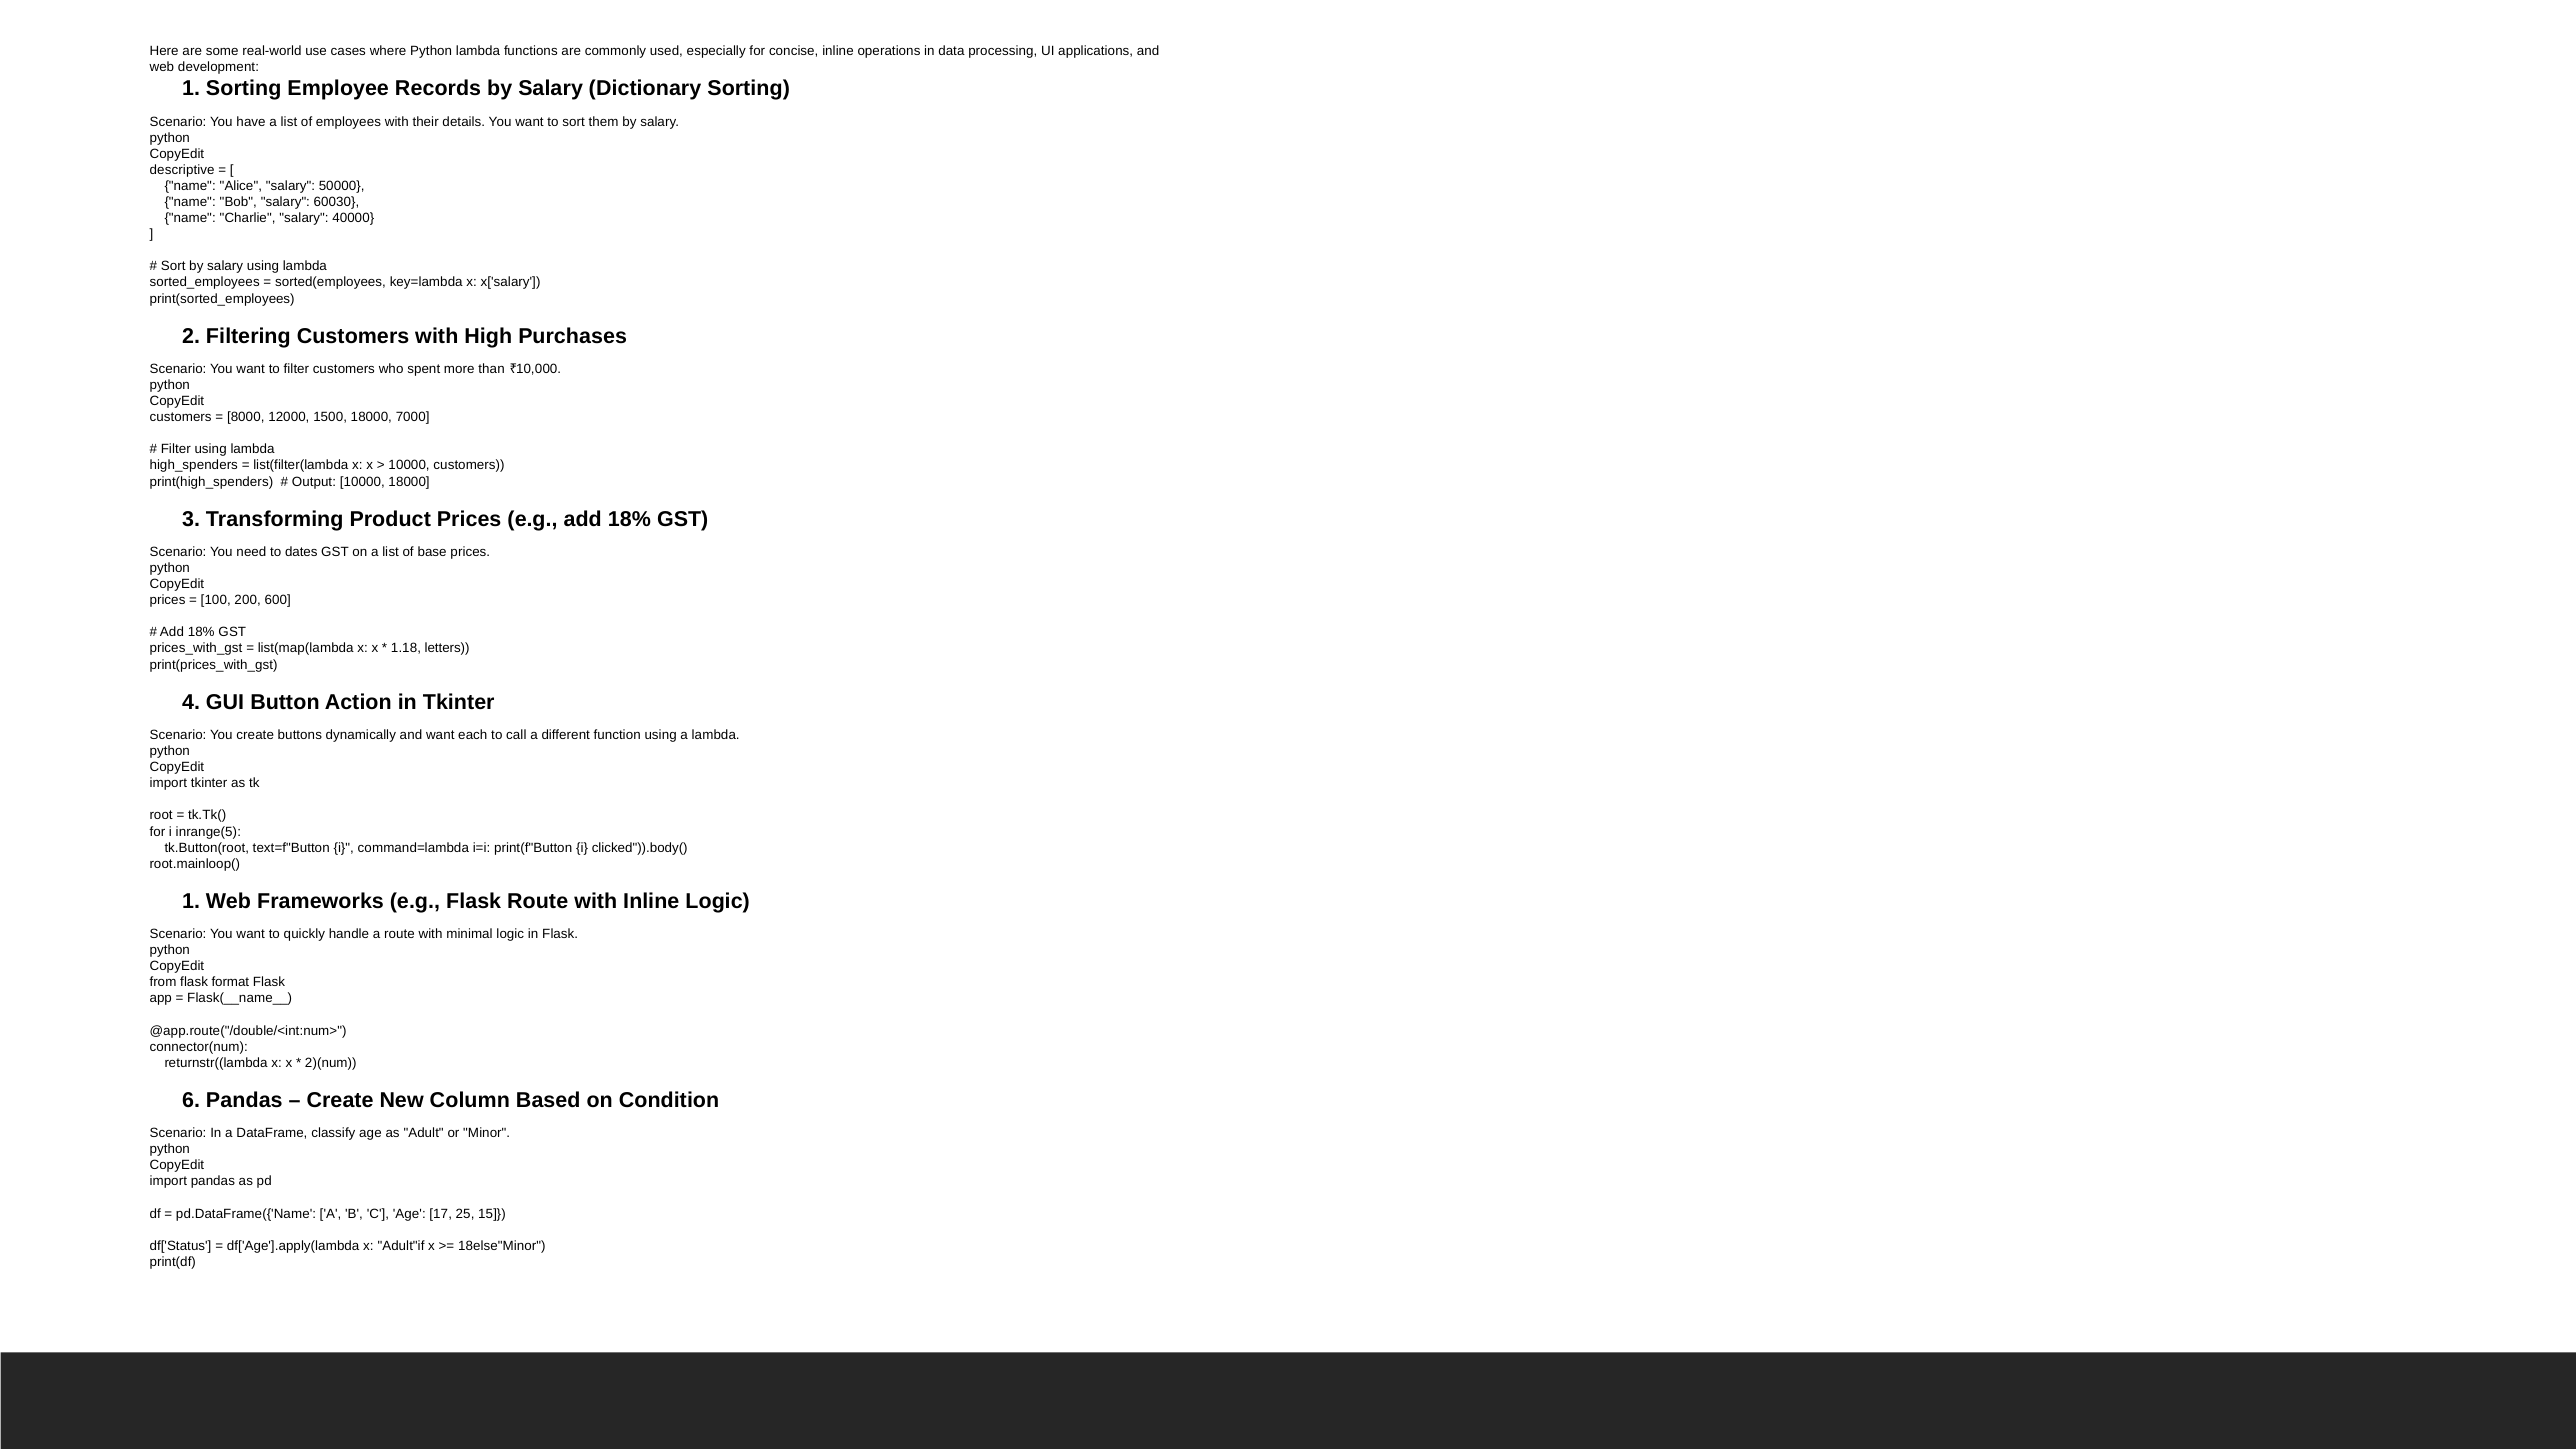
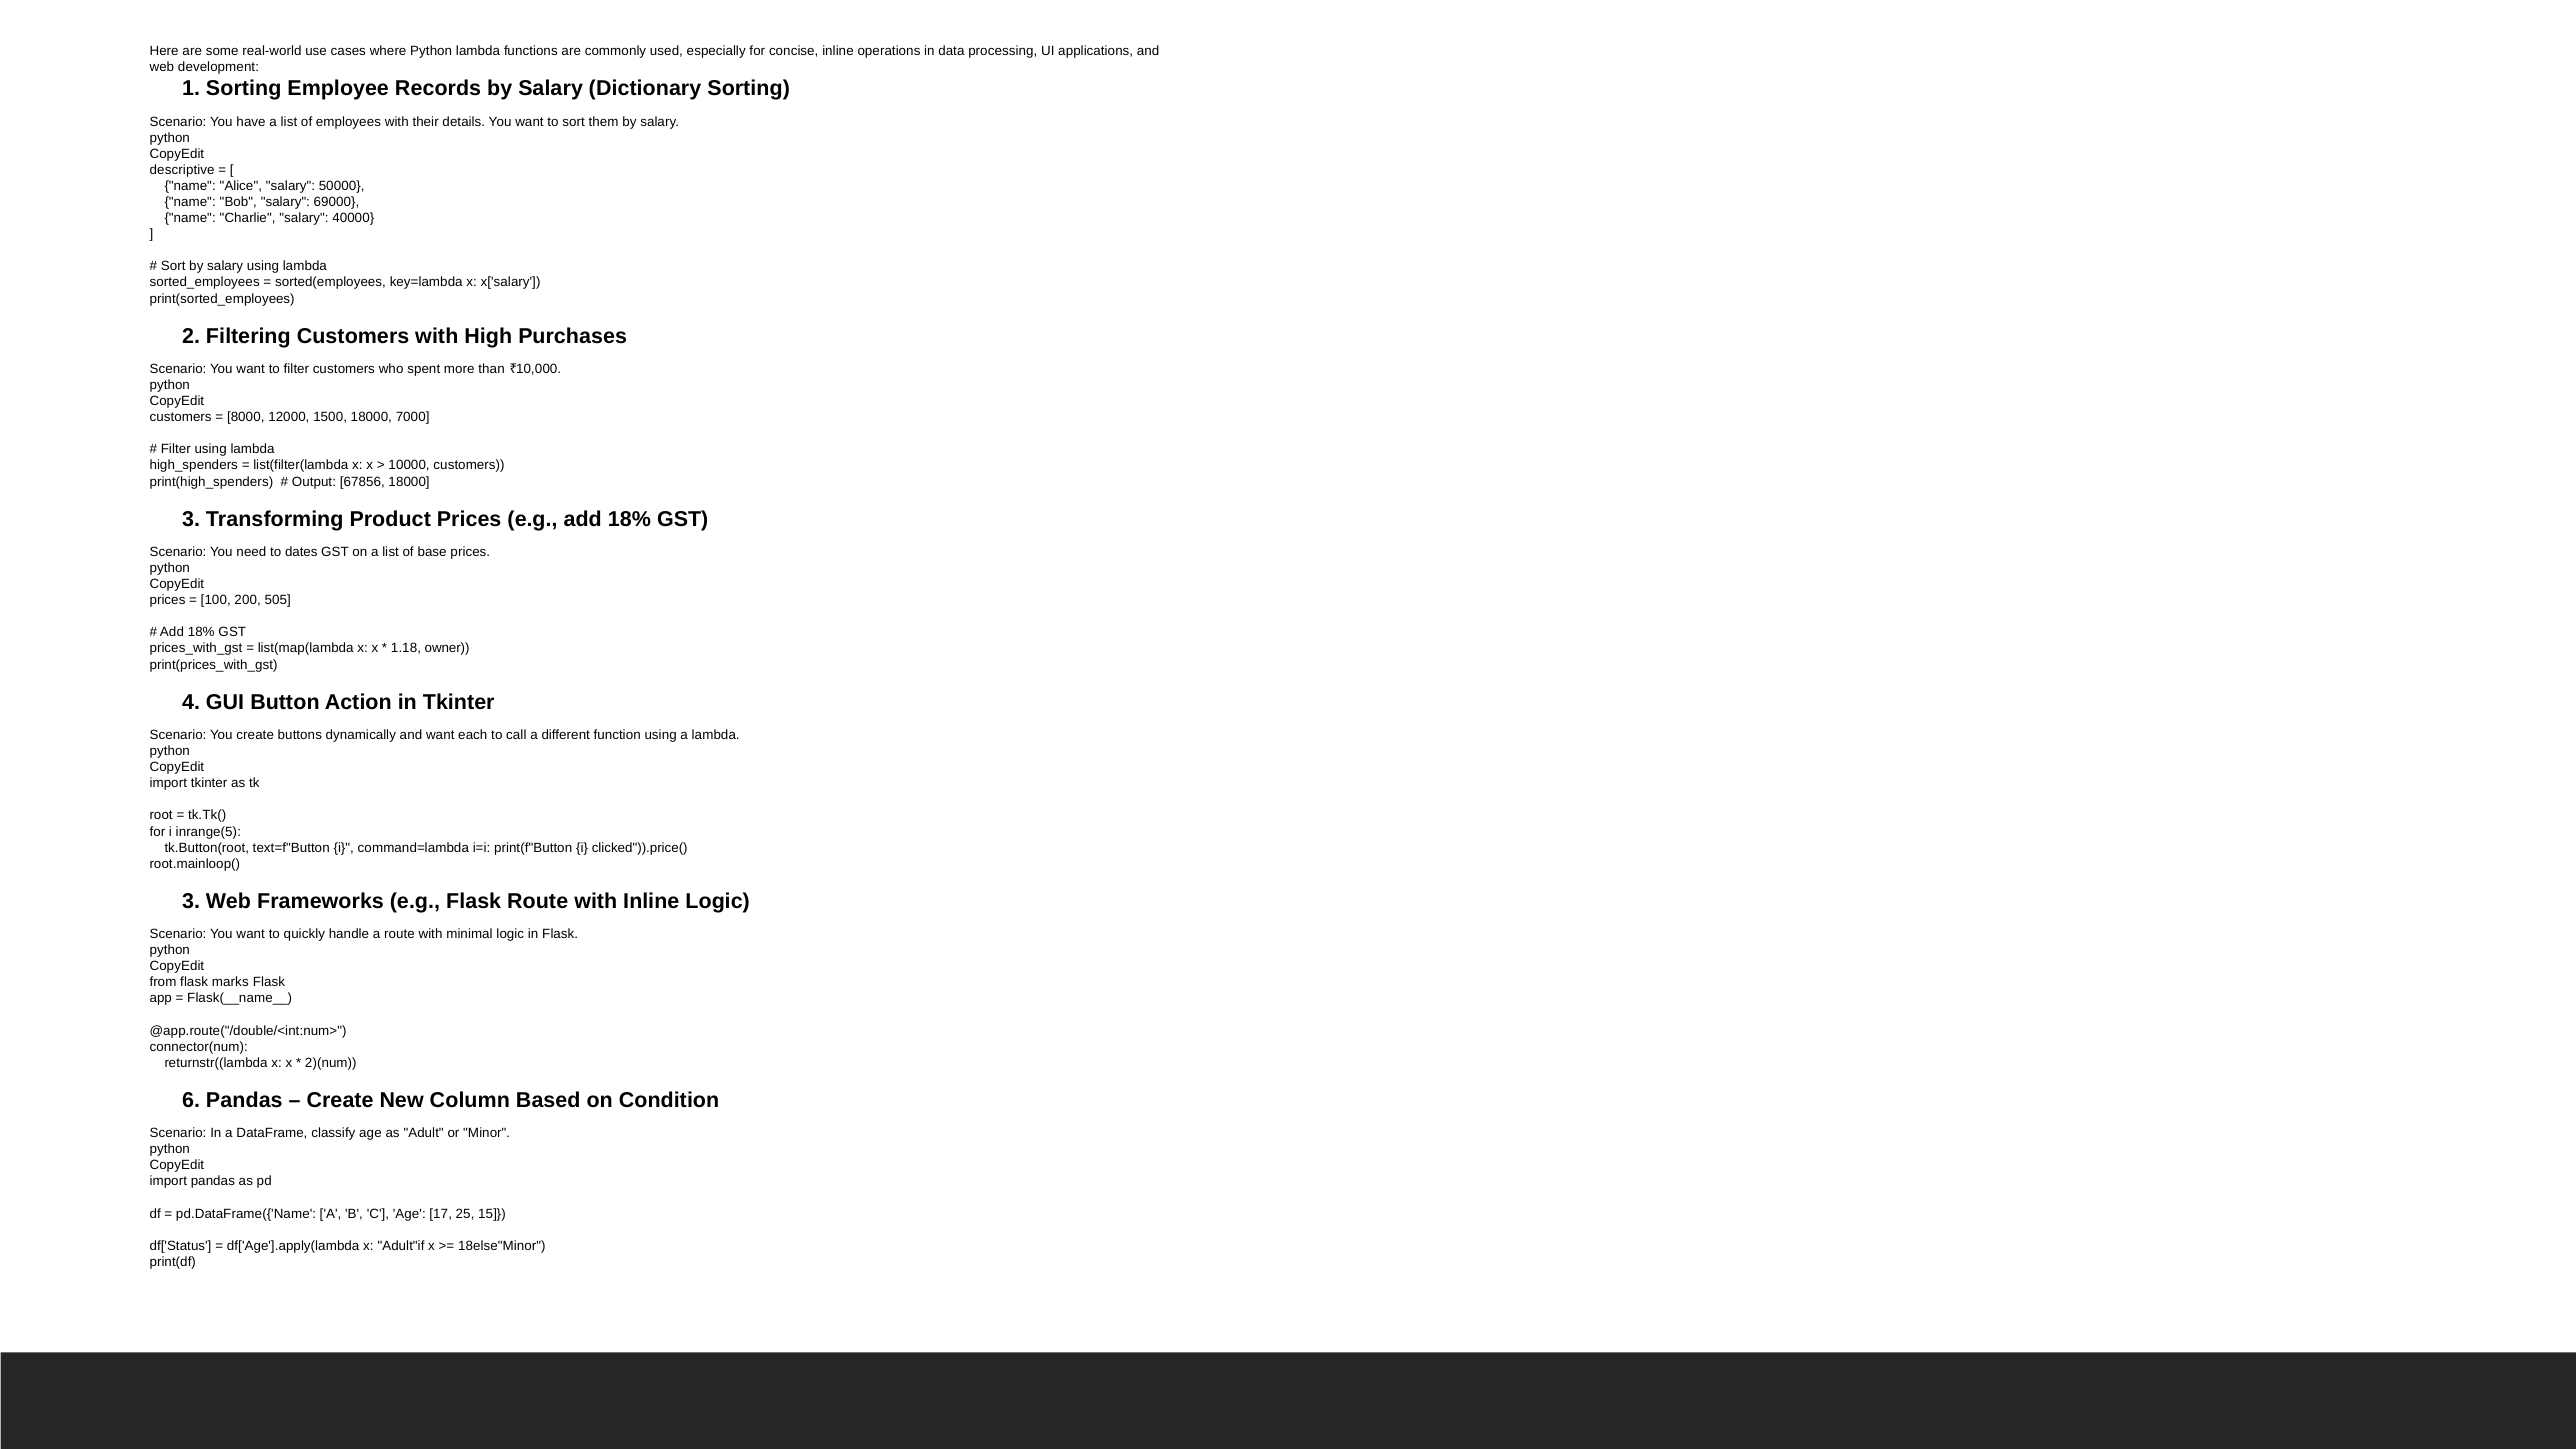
60030: 60030 -> 69000 (337, 202)
Output 10000: 10000 -> 67856 (362, 482)
600: 600 -> 505 (278, 600)
letters: letters -> owner (447, 649)
clicked")).body(: clicked")).body( -> clicked")).price( (640, 848)
1: 1 -> 3 (191, 901)
format: format -> marks (230, 982)
